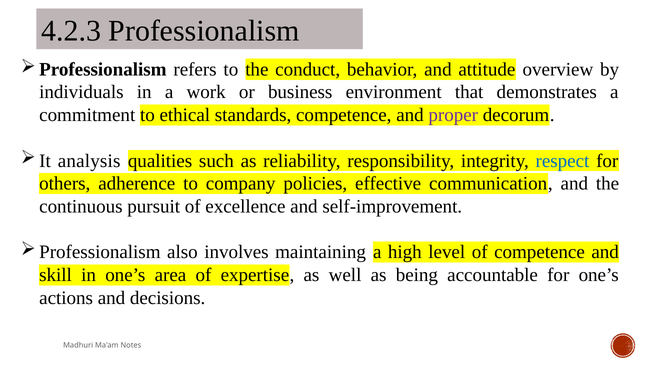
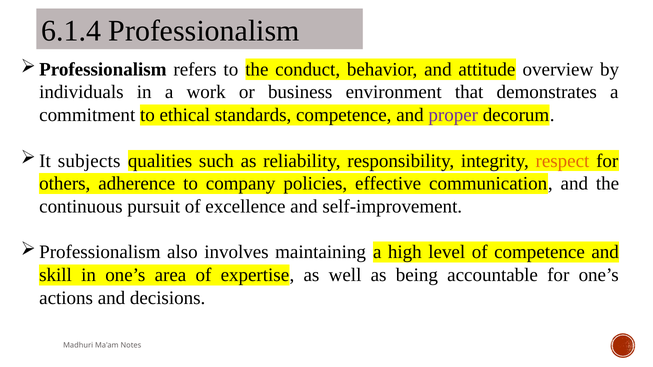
4.2.3: 4.2.3 -> 6.1.4 (71, 31)
analysis: analysis -> subjects (89, 161)
respect colour: blue -> orange (562, 161)
